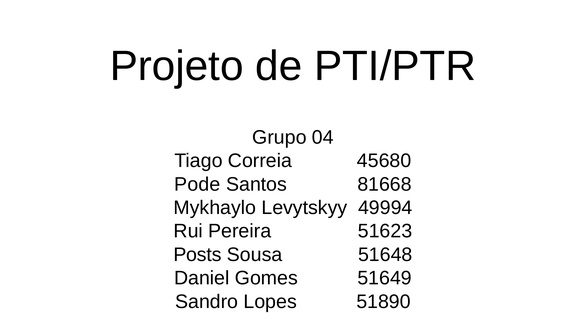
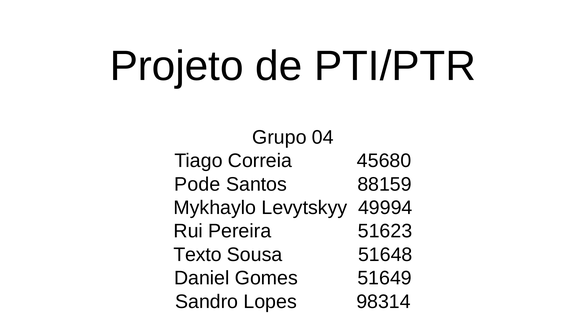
81668: 81668 -> 88159 (385, 184)
Posts: Posts -> Texto (198, 254)
51890: 51890 -> 98314 (384, 301)
